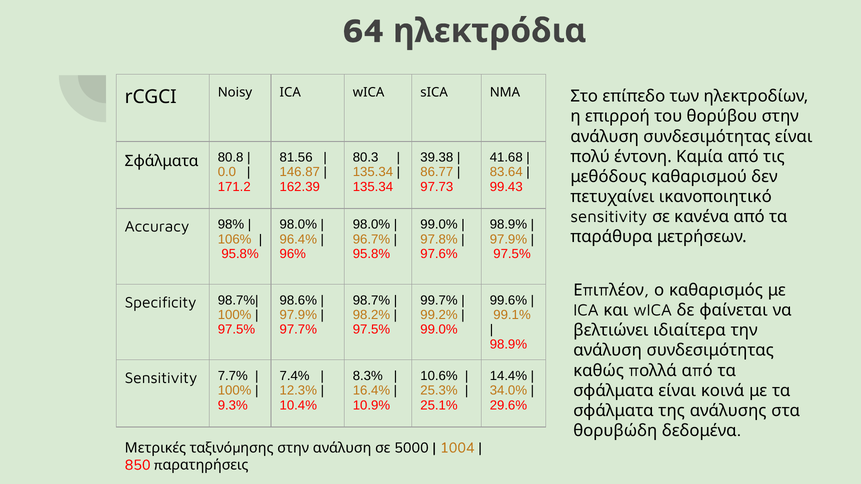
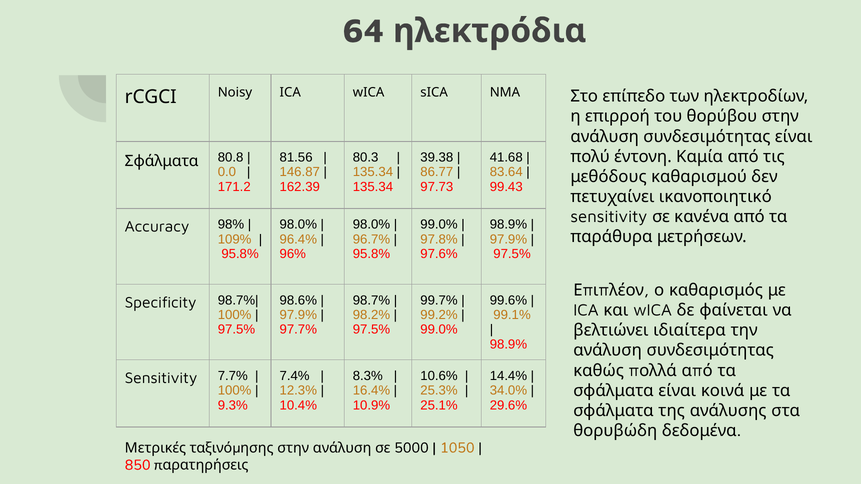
106%: 106% -> 109% (235, 239)
1004: 1004 -> 1050 (457, 448)
